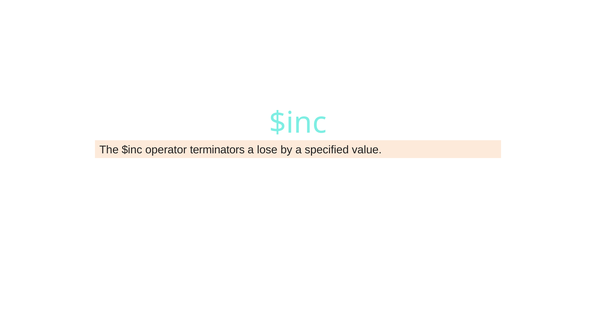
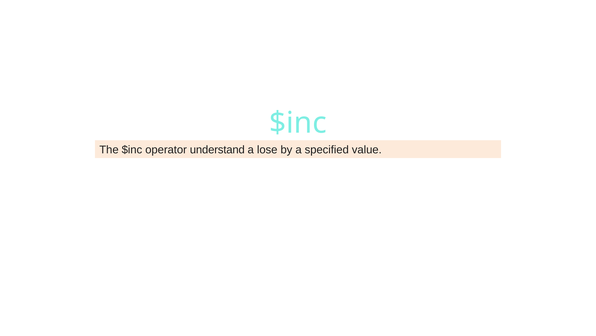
terminators: terminators -> understand (217, 150)
